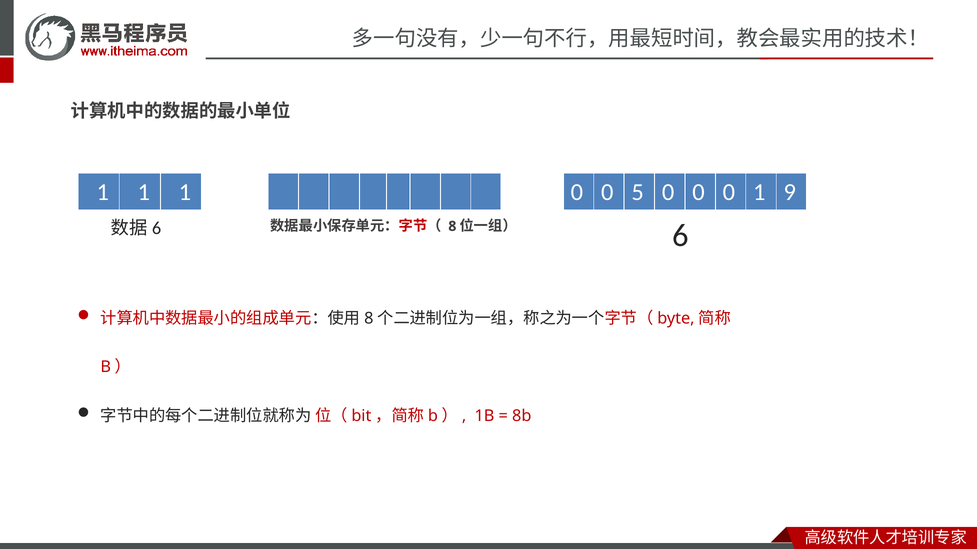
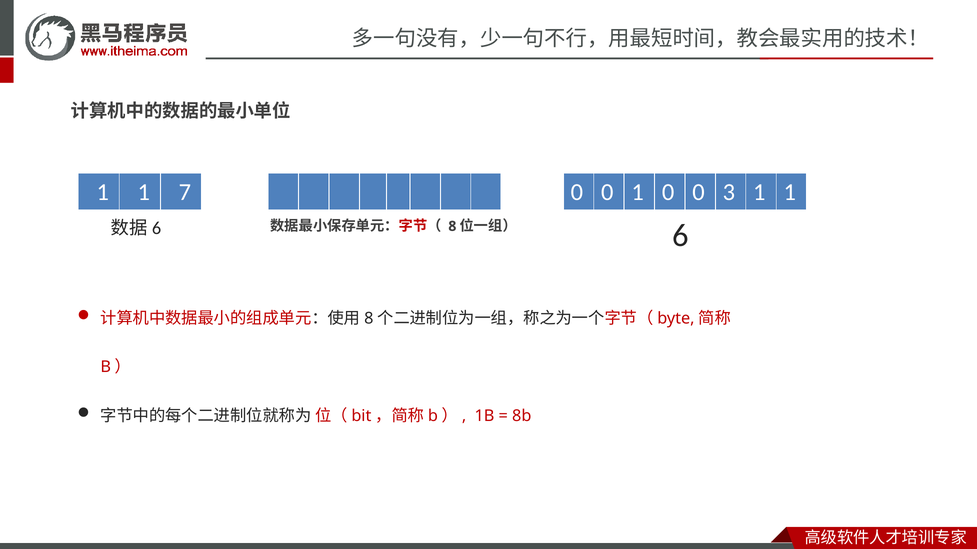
1 1 1: 1 -> 7 (185, 192)
0 5: 5 -> 1 (638, 192)
0 0 0: 0 -> 3 (729, 192)
9: 9 -> 1 (790, 192)
